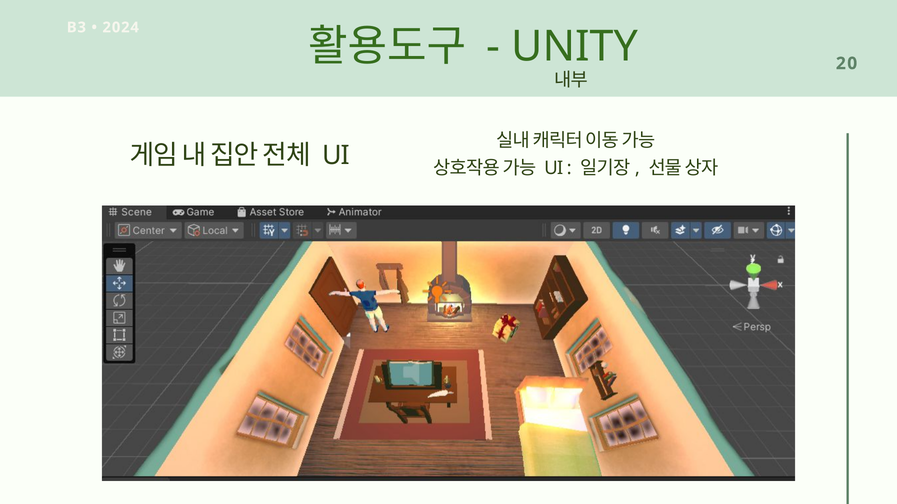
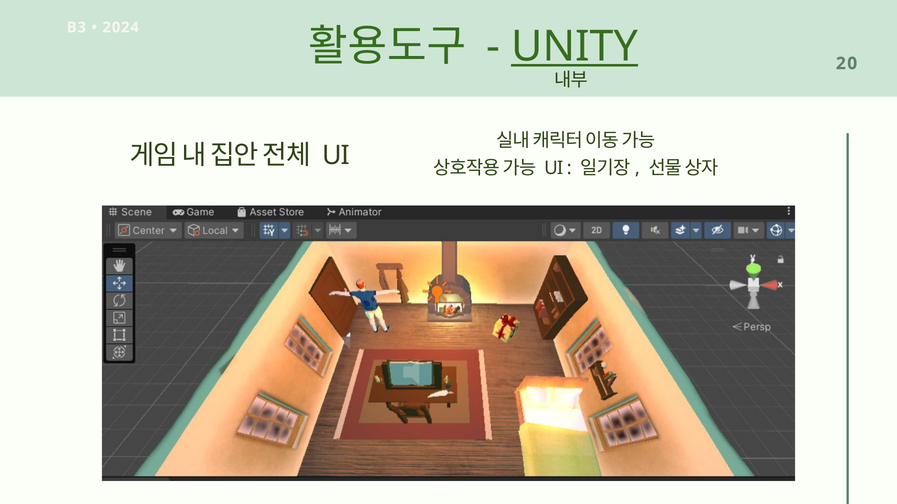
UNITY underline: none -> present (575, 47)
